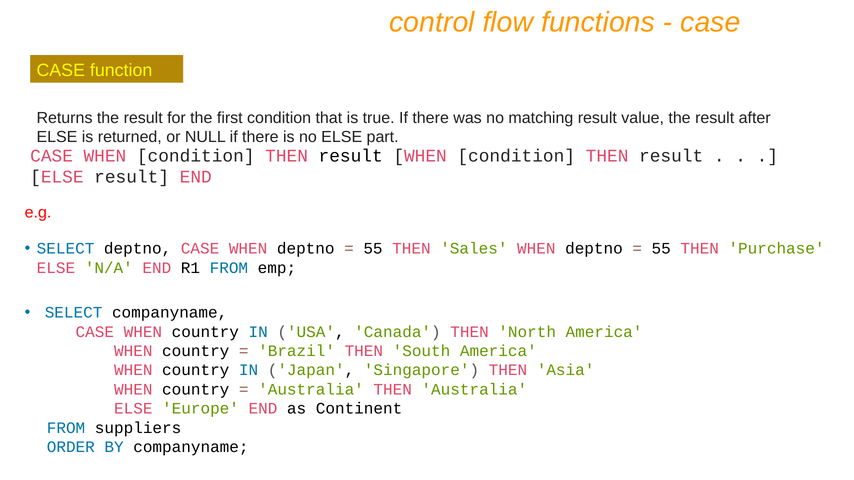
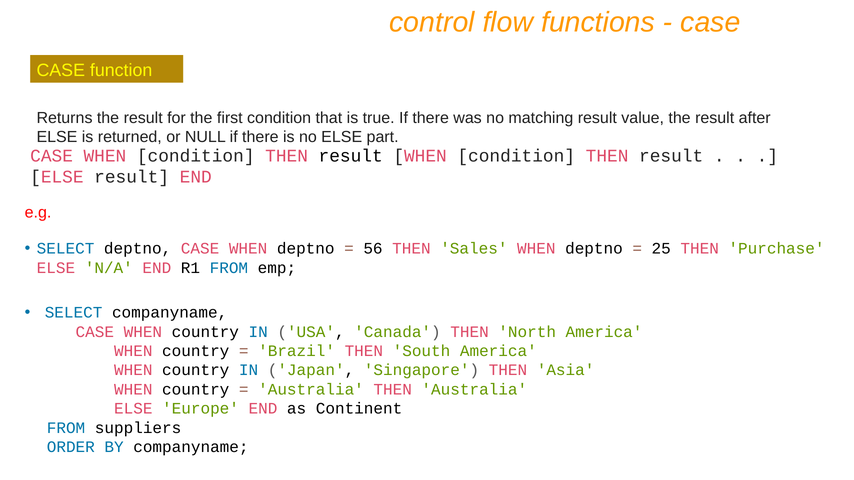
55: 55 -> 56 (373, 249)
55: 55 -> 25 (661, 249)
